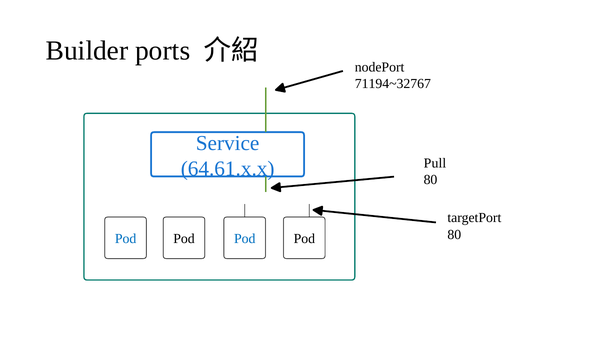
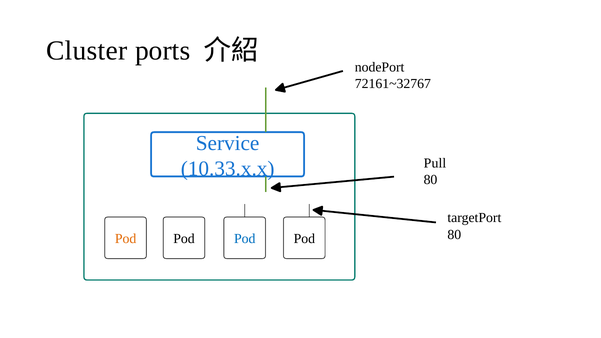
Builder: Builder -> Cluster (87, 50)
71194~32767: 71194~32767 -> 72161~32767 (393, 84)
64.61.x.x: 64.61.x.x -> 10.33.x.x (228, 169)
Pod colour: blue -> orange (126, 239)
